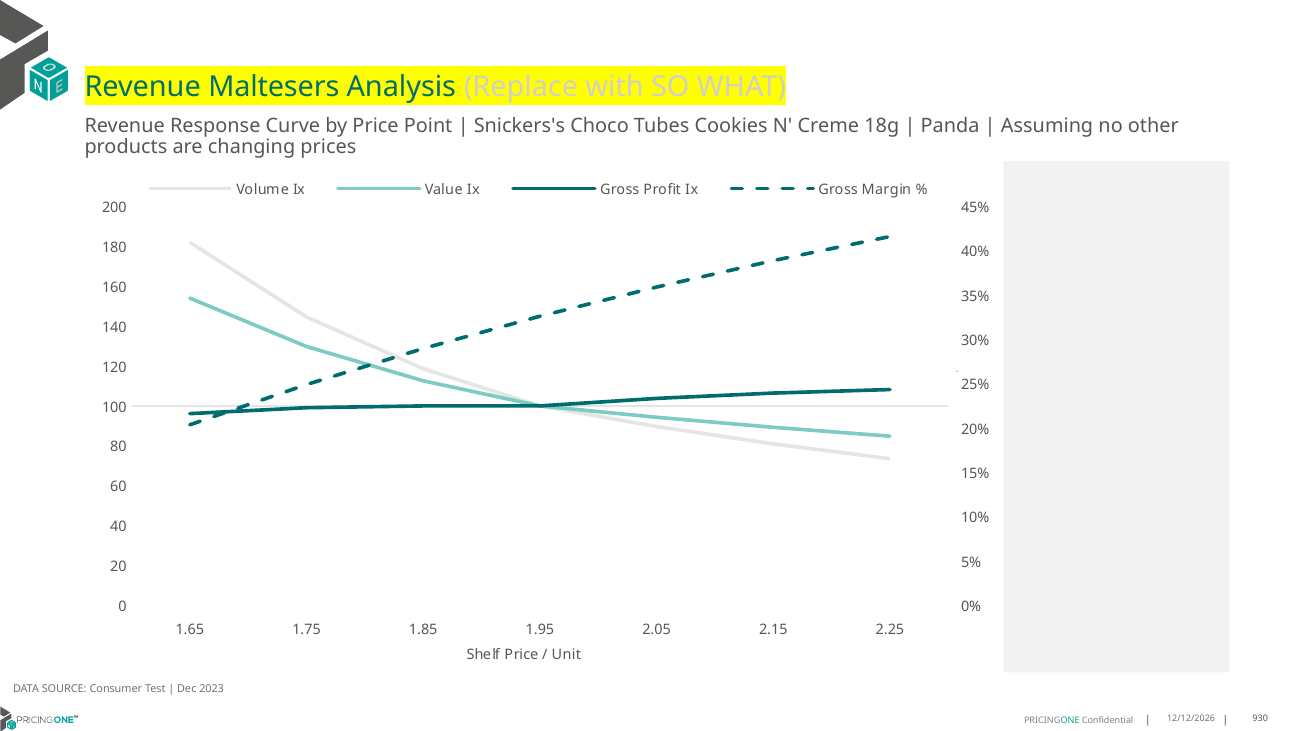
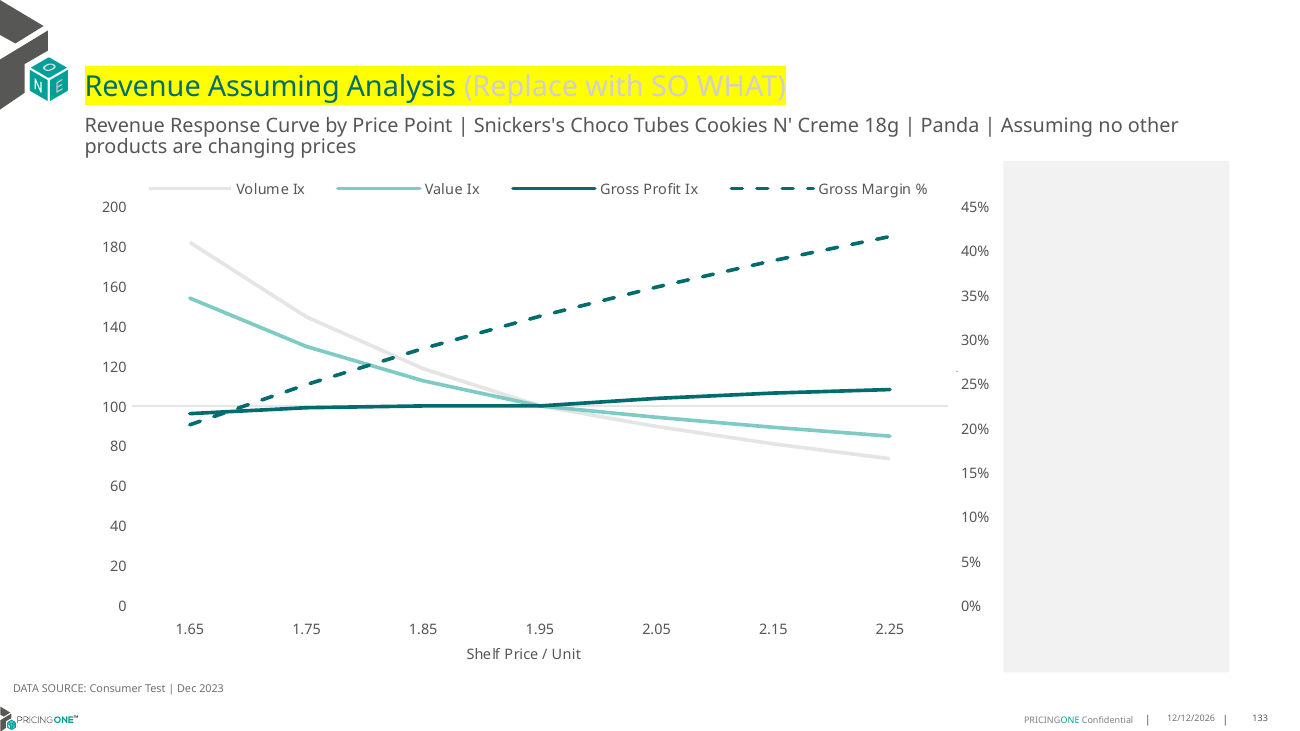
Revenue Maltesers: Maltesers -> Assuming (274, 87)
930: 930 -> 133 (1260, 719)
